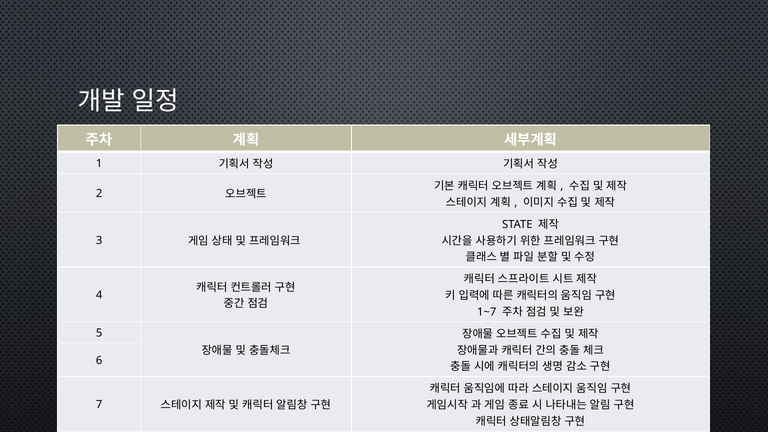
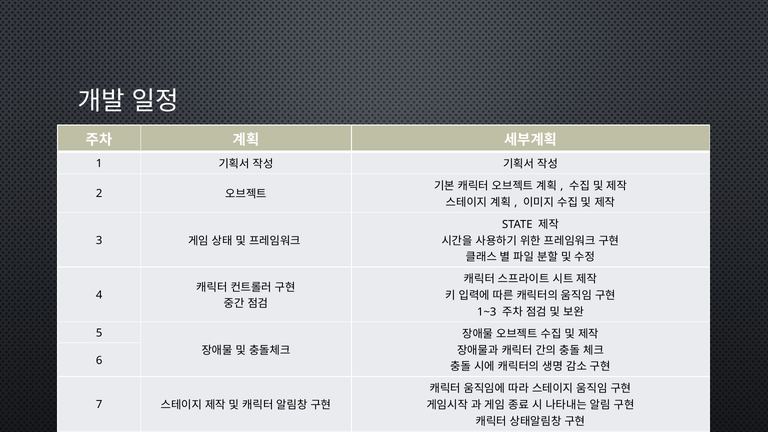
1~7: 1~7 -> 1~3 (487, 312)
